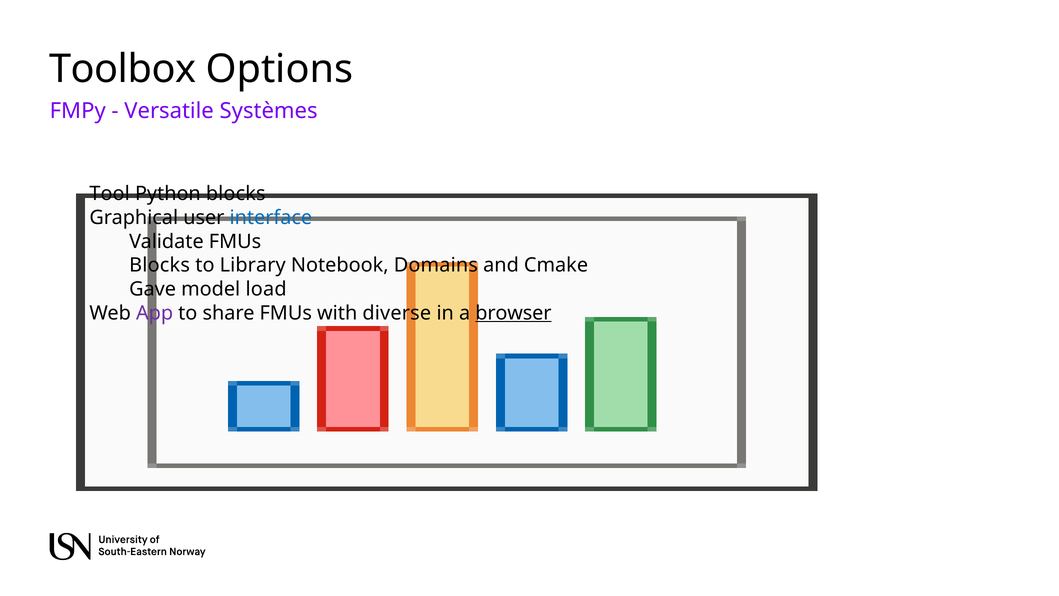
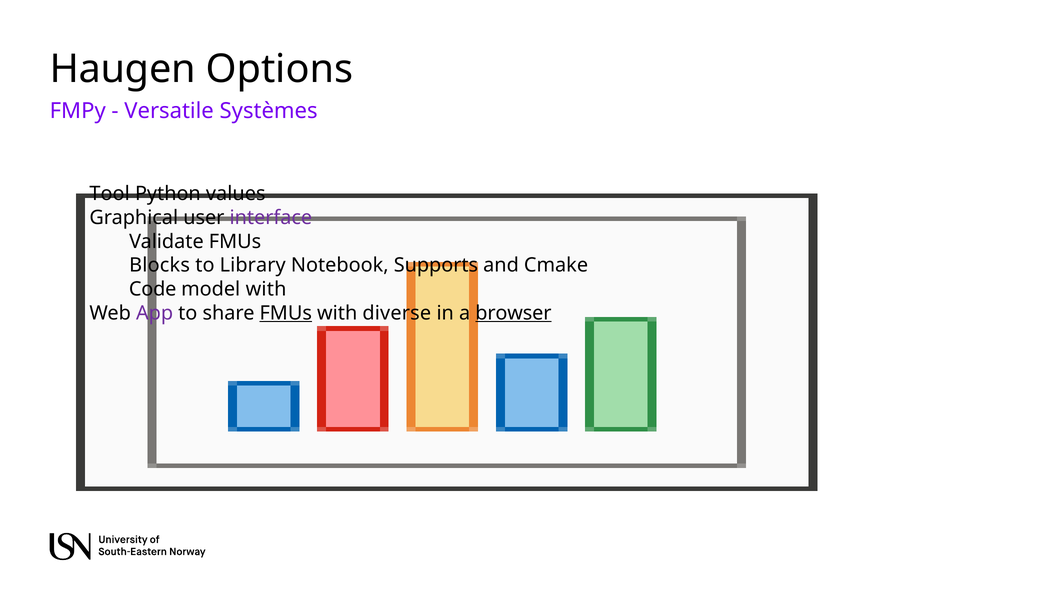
Toolbox: Toolbox -> Haugen (123, 69)
Python blocks: blocks -> values (236, 194)
interface colour: blue -> purple (271, 218)
Domains: Domains -> Supports (436, 265)
Gave: Gave -> Code (153, 289)
model load: load -> with (266, 289)
FMUs underline: none -> present (286, 313)
